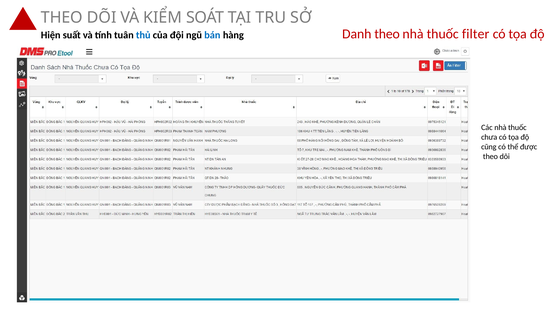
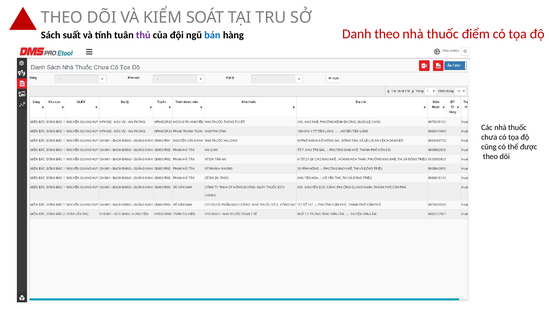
Hiện: Hiện -> Sách (51, 35)
thủ colour: blue -> purple (143, 35)
filter: filter -> điểm (476, 34)
